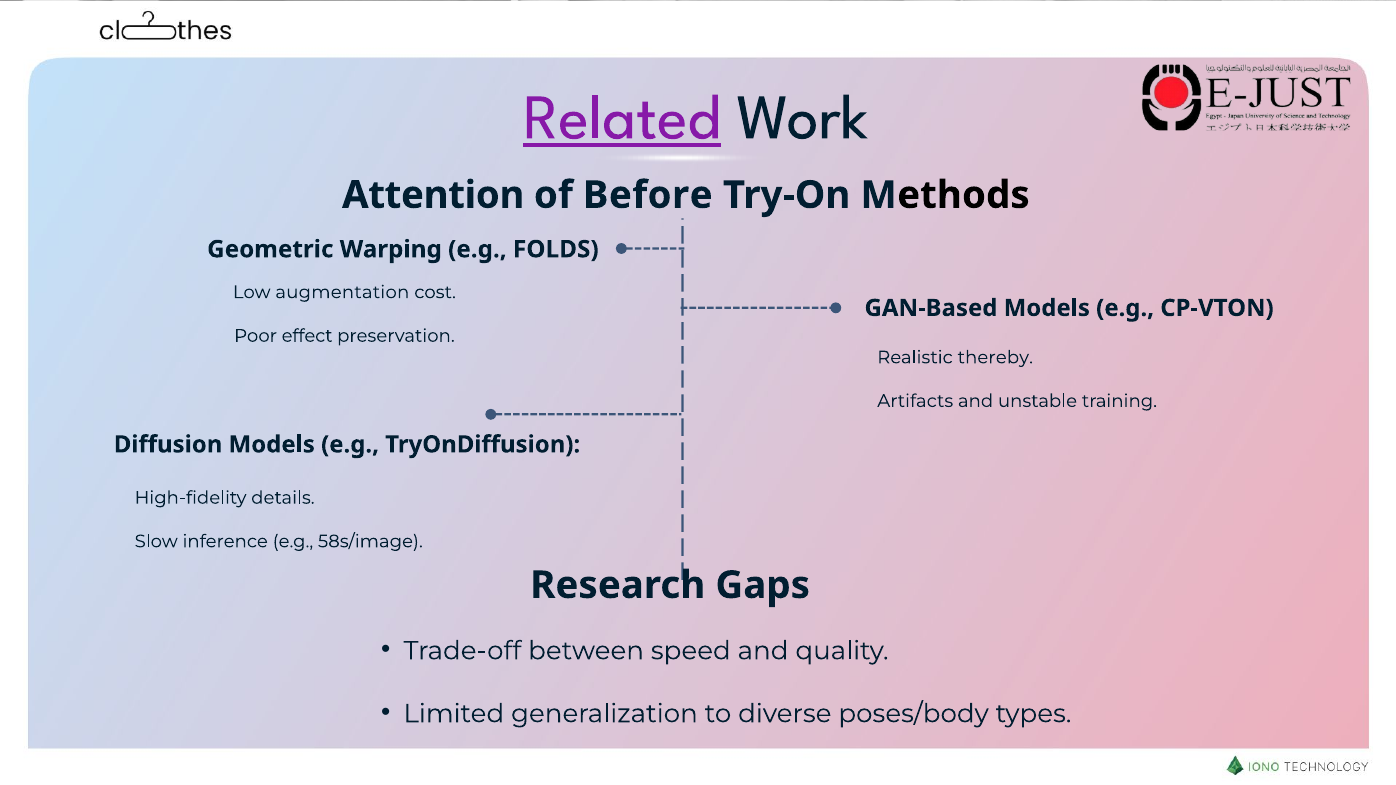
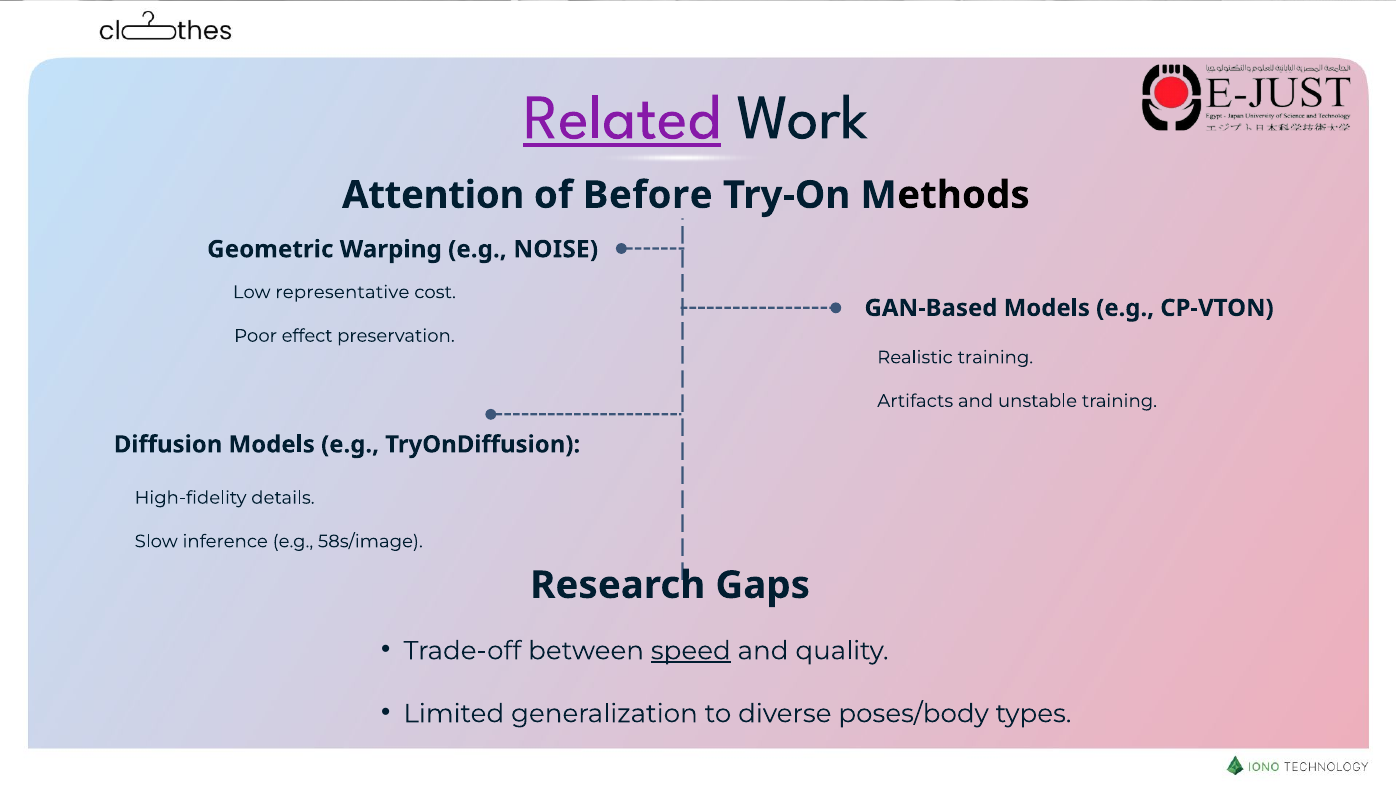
FOLDS: FOLDS -> NOISE (556, 249)
augmentation: augmentation -> representative (342, 292)
Realistic thereby: thereby -> training (995, 357)
speed underline: none -> present (691, 651)
